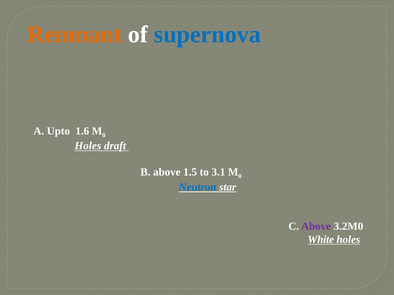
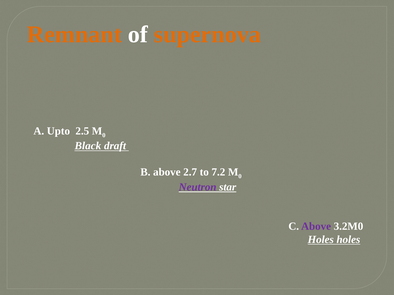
supernova colour: blue -> orange (207, 35)
1.6: 1.6 -> 2.5 (82, 131)
Holes: Holes -> Black (88, 146)
1.5: 1.5 -> 2.7 (190, 172)
3.1: 3.1 -> 7.2 (218, 172)
Neutron colour: blue -> purple (198, 187)
White: White -> Holes (321, 240)
